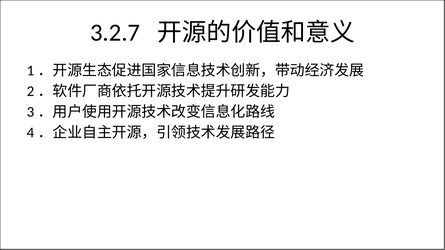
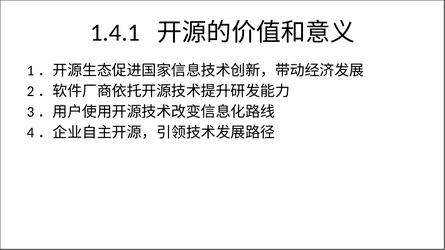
3.2.7: 3.2.7 -> 1.4.1 (115, 33)
